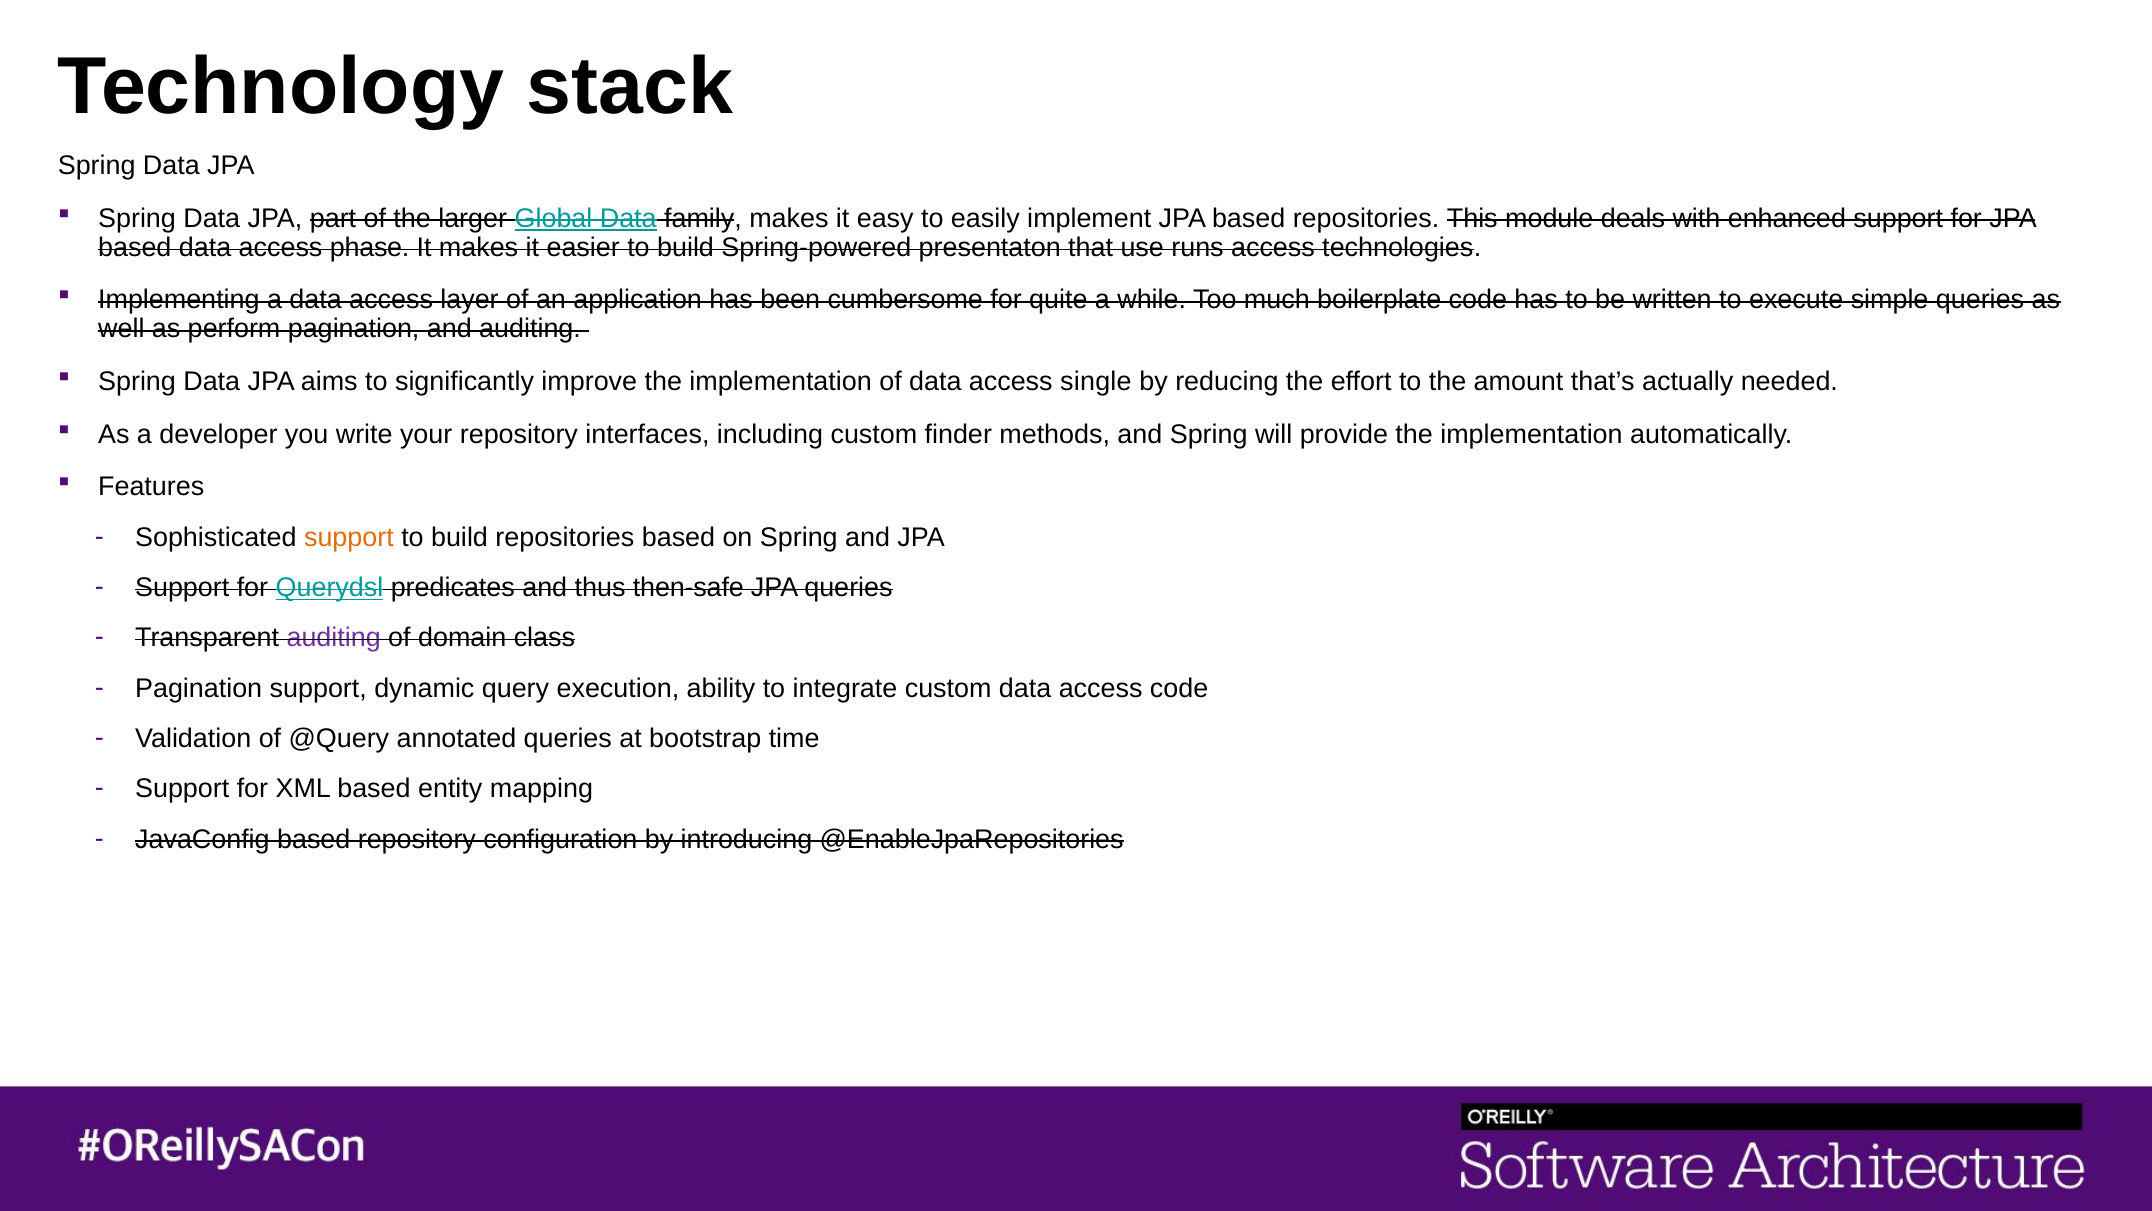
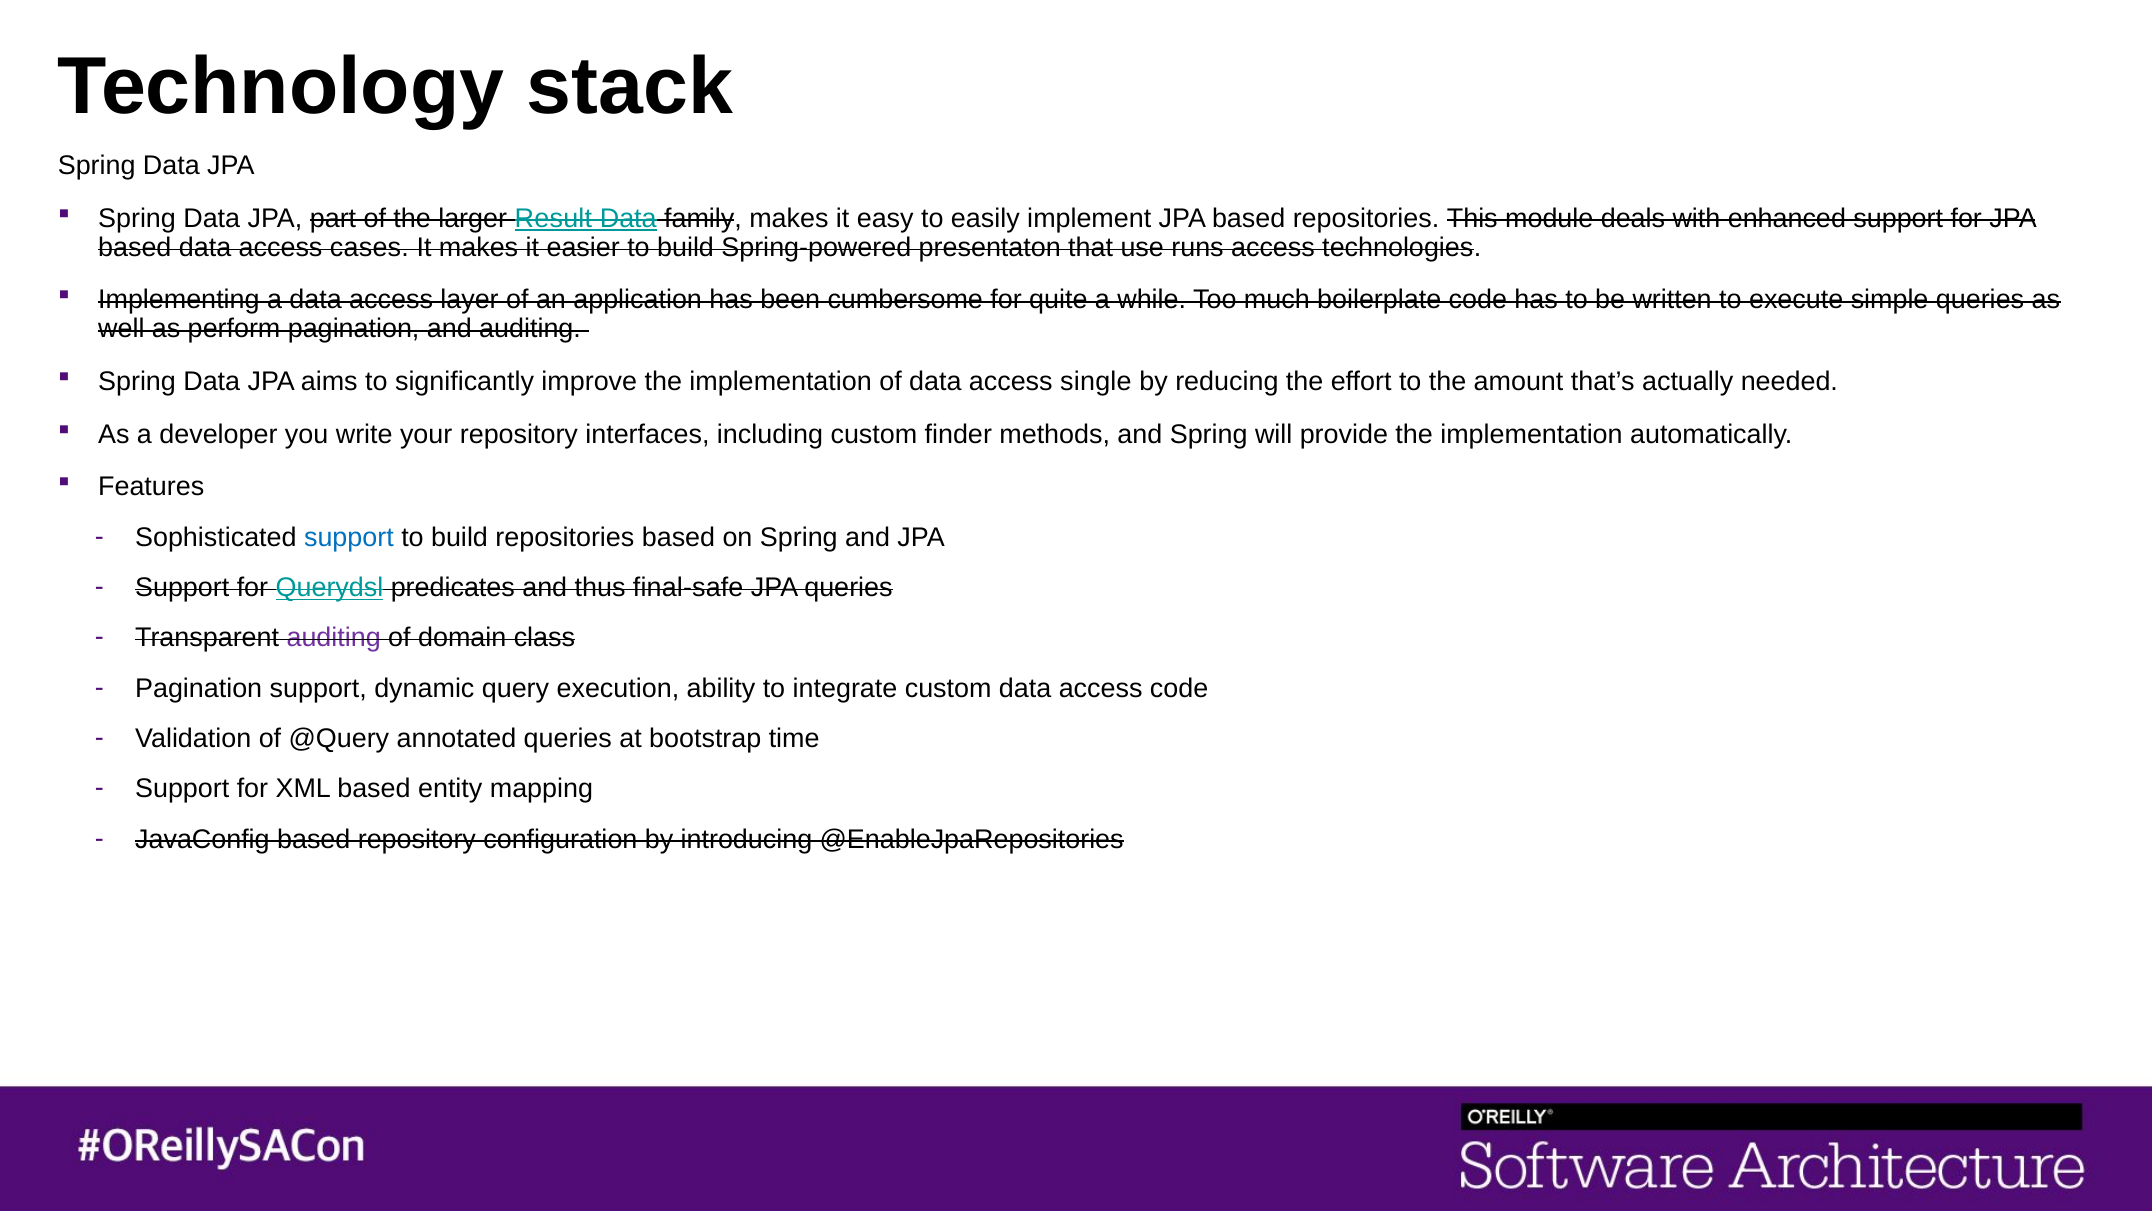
Global: Global -> Result (553, 218)
phase: phase -> cases (369, 247)
support colour: orange -> blue (349, 537)
then-safe: then-safe -> final-safe (688, 587)
